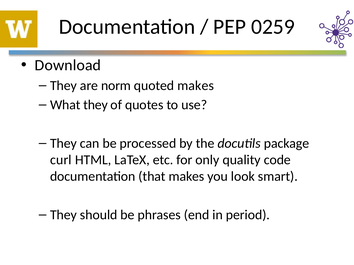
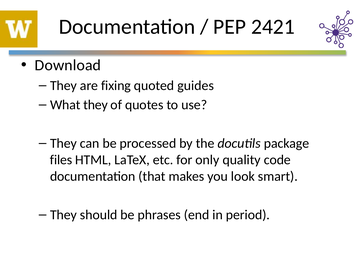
0259: 0259 -> 2421 (273, 27)
norm: norm -> fixing (116, 86)
quoted makes: makes -> guides (196, 86)
curl: curl -> files (61, 160)
